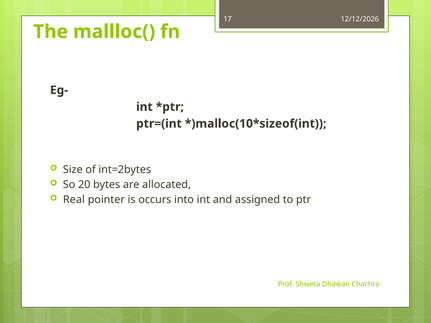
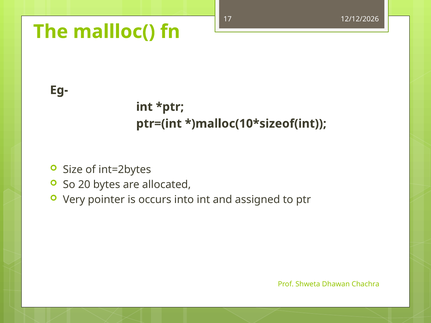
Real: Real -> Very (74, 200)
